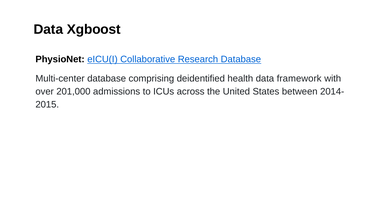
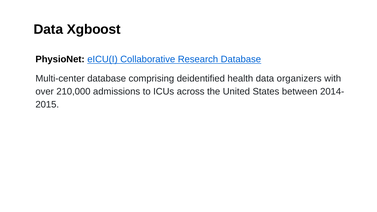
framework: framework -> organizers (299, 79)
201,000: 201,000 -> 210,000 (73, 92)
